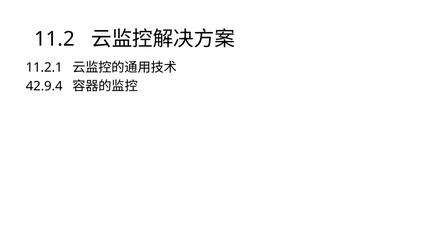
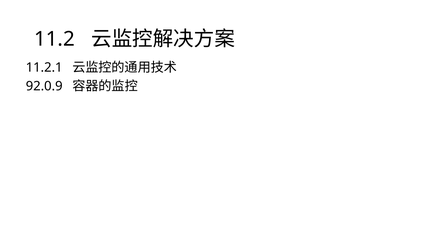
42.9.4: 42.9.4 -> 92.0.9 (44, 86)
